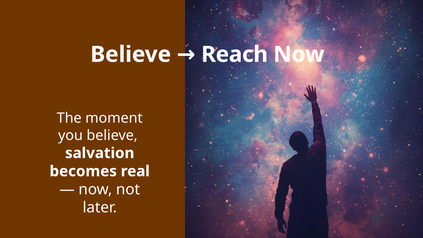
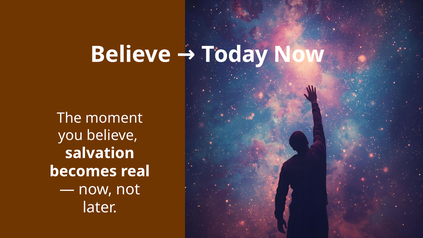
Reach: Reach -> Today (235, 54)
